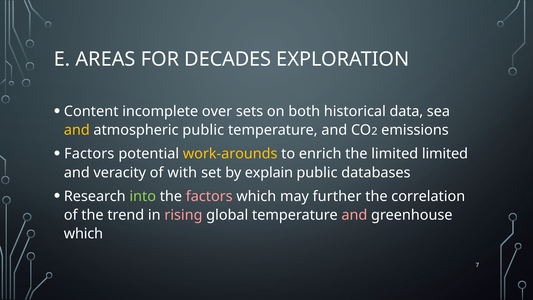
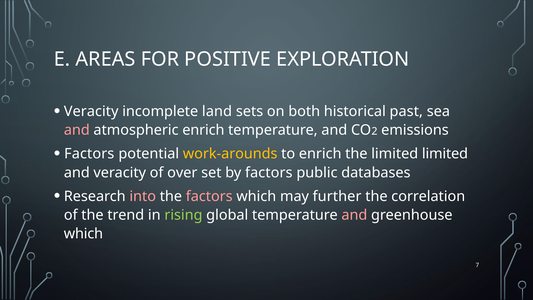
DECADES: DECADES -> POSITIVE (228, 59)
Content: Content -> Veracity (91, 111)
over: over -> land (217, 111)
data: data -> past (406, 111)
and colour: yellow -> pink (77, 130)
atmospheric public: public -> enrich (203, 130)
with: with -> over (182, 172)
by explain: explain -> factors (269, 172)
into colour: light green -> pink (143, 196)
rising colour: pink -> light green (183, 215)
